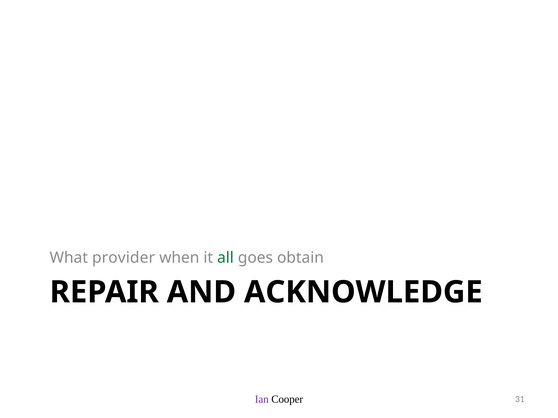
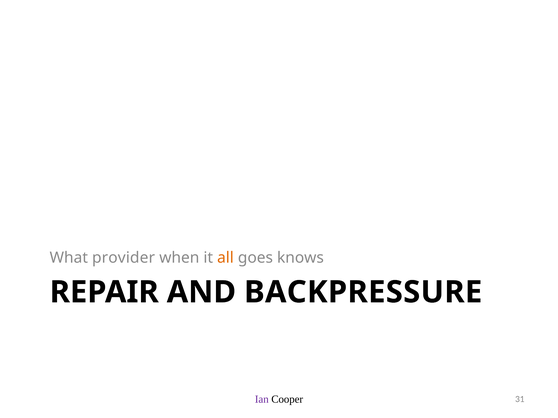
all colour: green -> orange (225, 258)
obtain: obtain -> knows (300, 258)
ACKNOWLEDGE: ACKNOWLEDGE -> BACKPRESSURE (363, 292)
